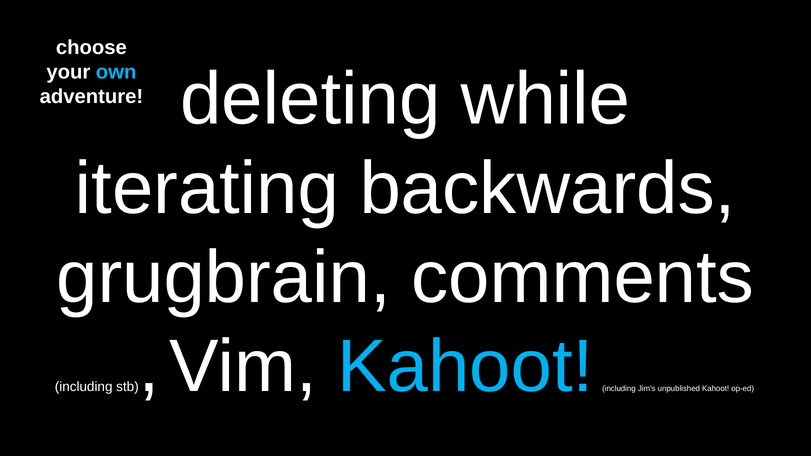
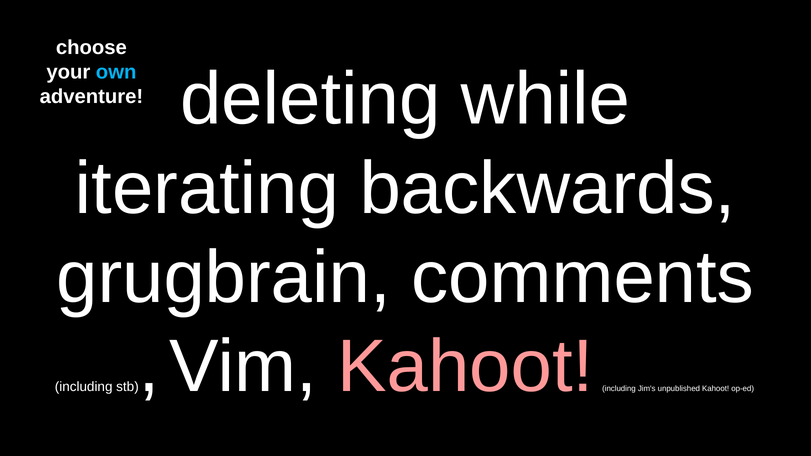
Kahoot colour: light blue -> pink (465, 367)
